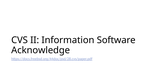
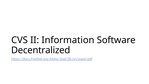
Acknowledge: Acknowledge -> Decentralized (41, 50)
